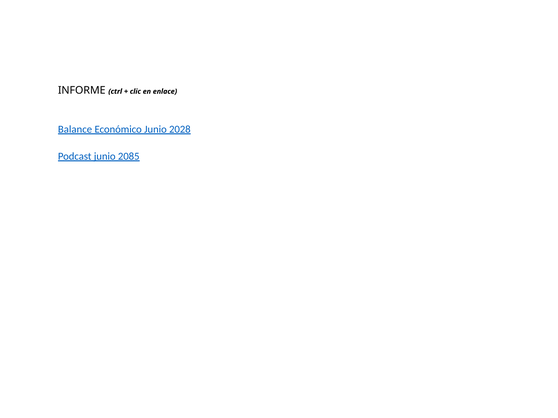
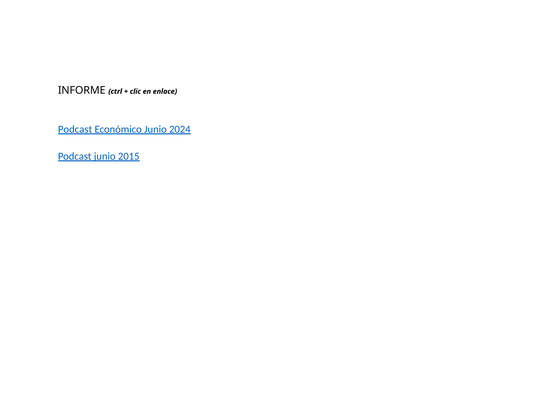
Balance: Balance -> Podcast (75, 129)
2028: 2028 -> 2024 (180, 129)
2085: 2085 -> 2015 (129, 156)
